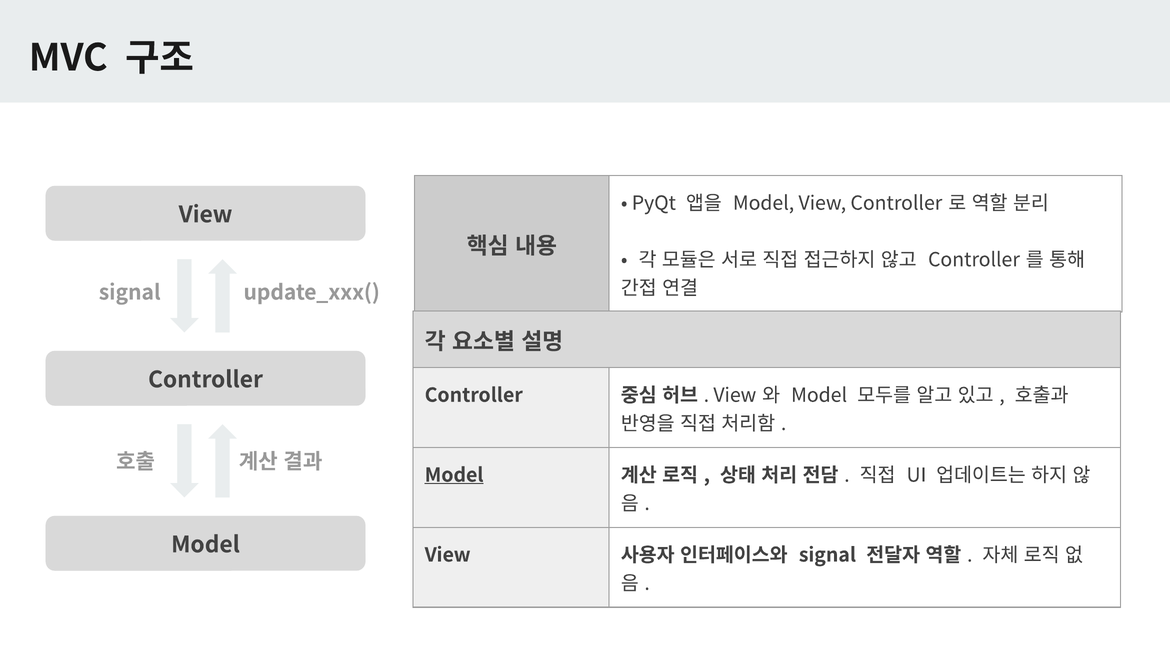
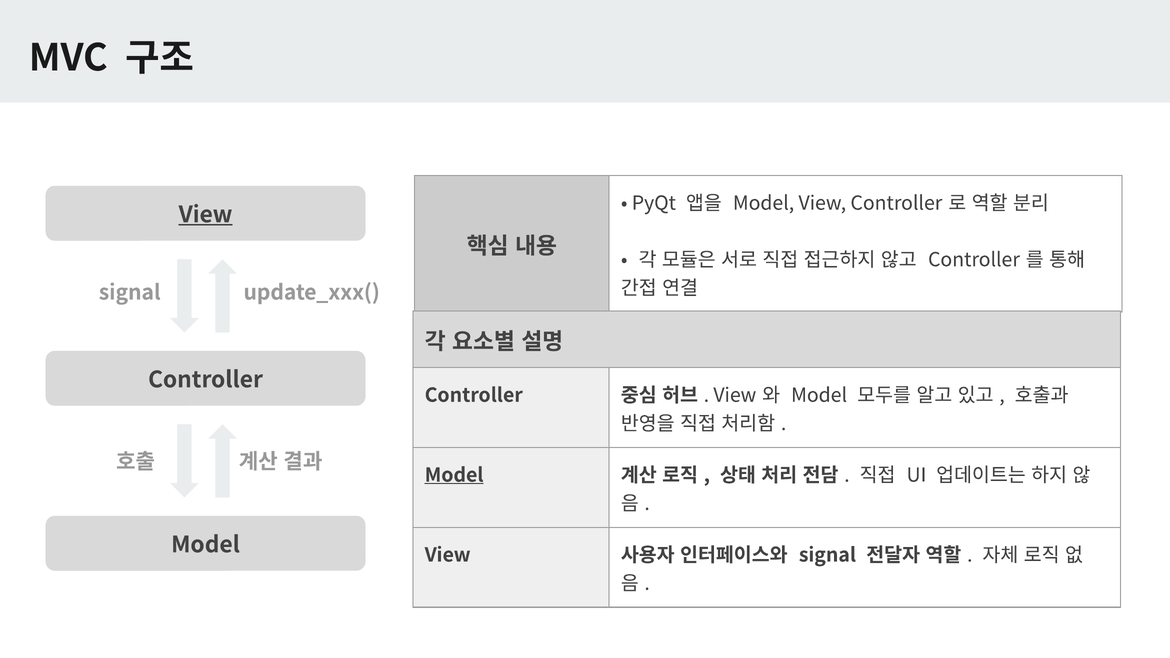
View underline: none -> present (206, 215)
